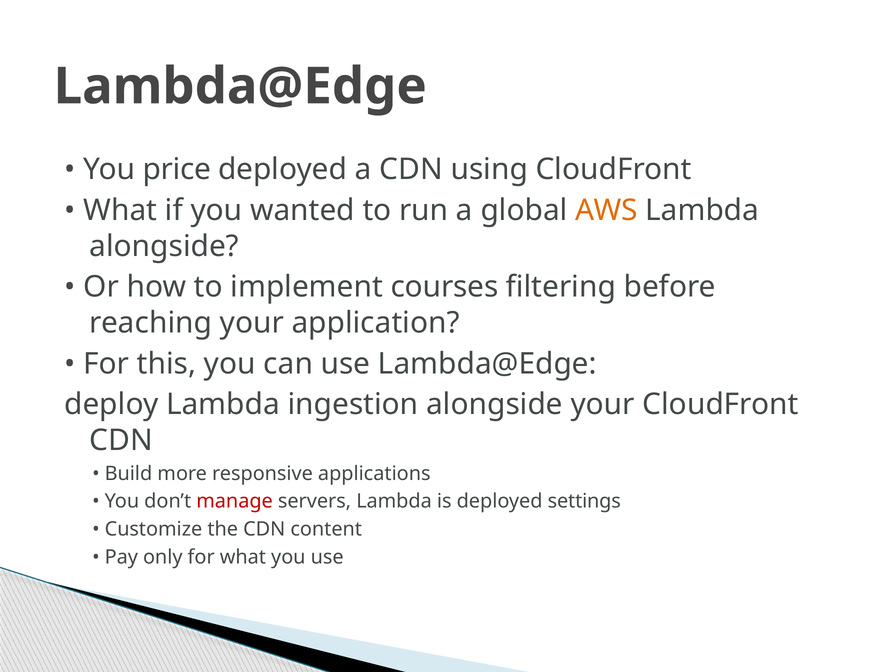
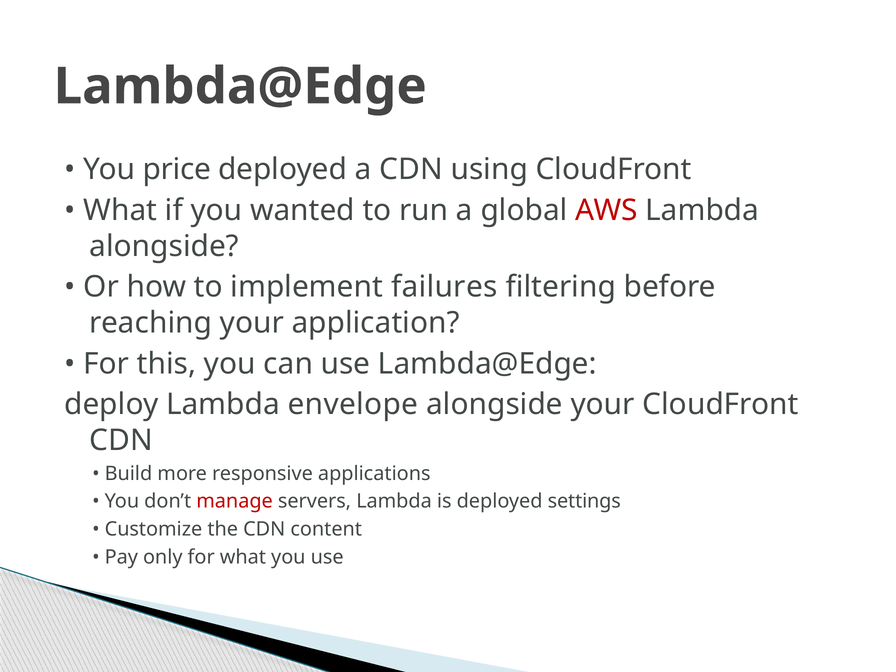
AWS colour: orange -> red (607, 210)
courses: courses -> failures (444, 287)
ingestion: ingestion -> envelope (353, 405)
